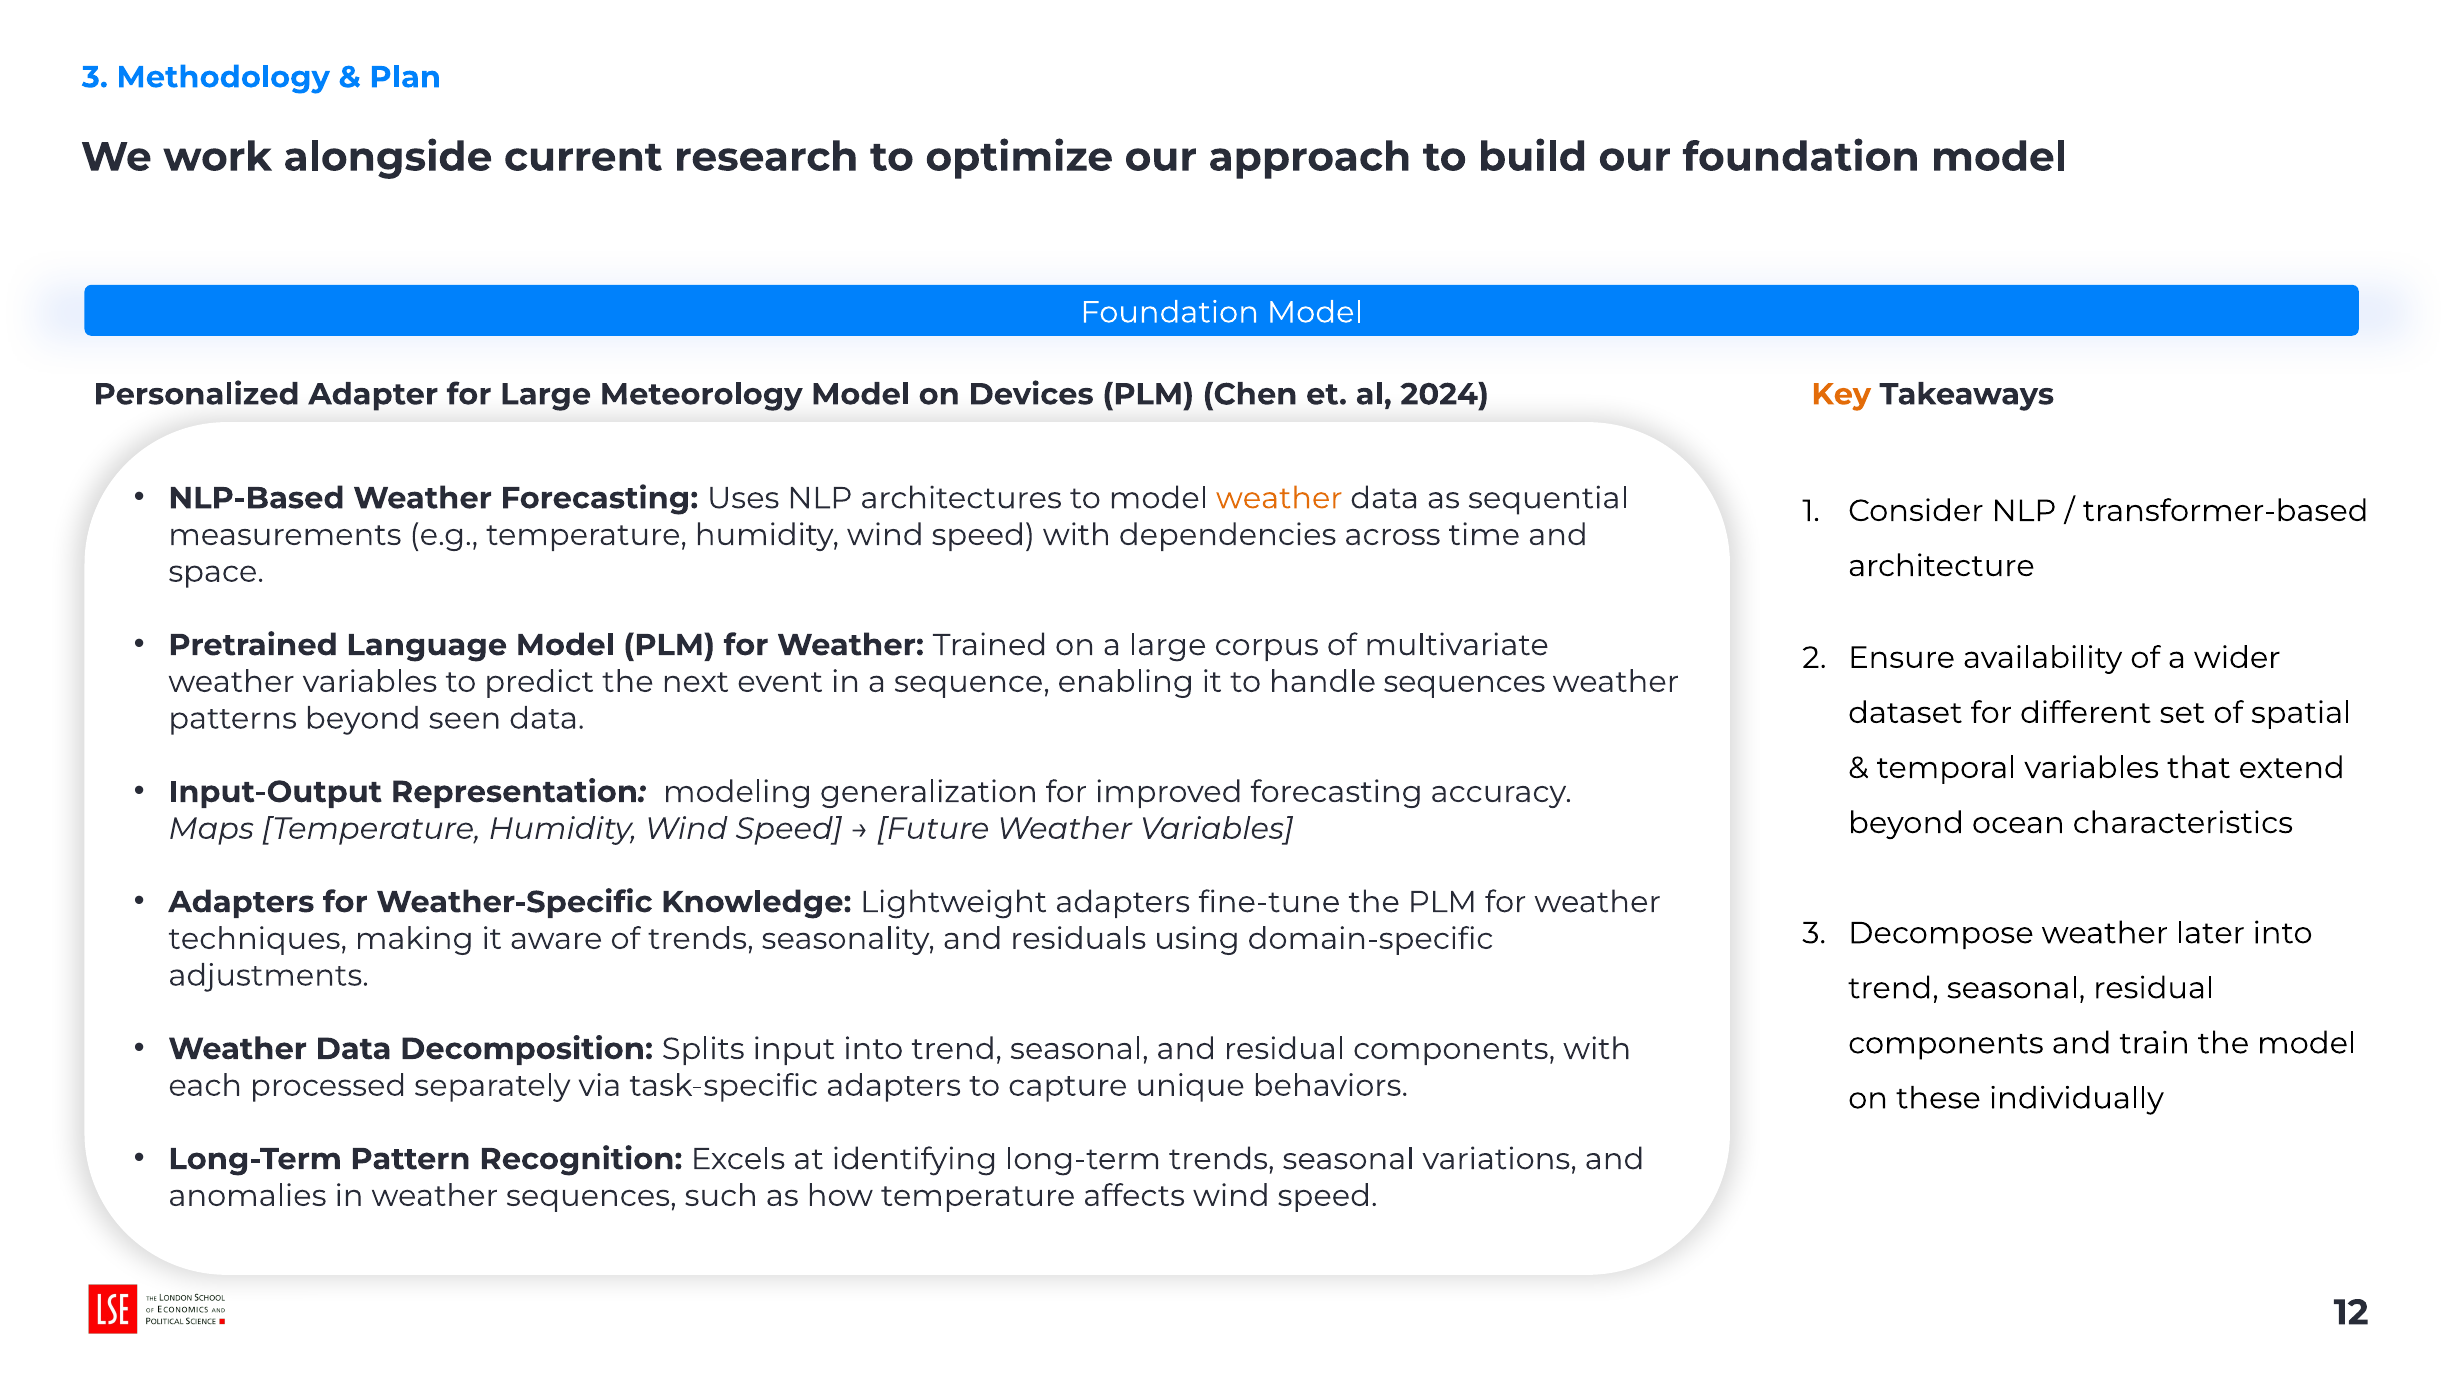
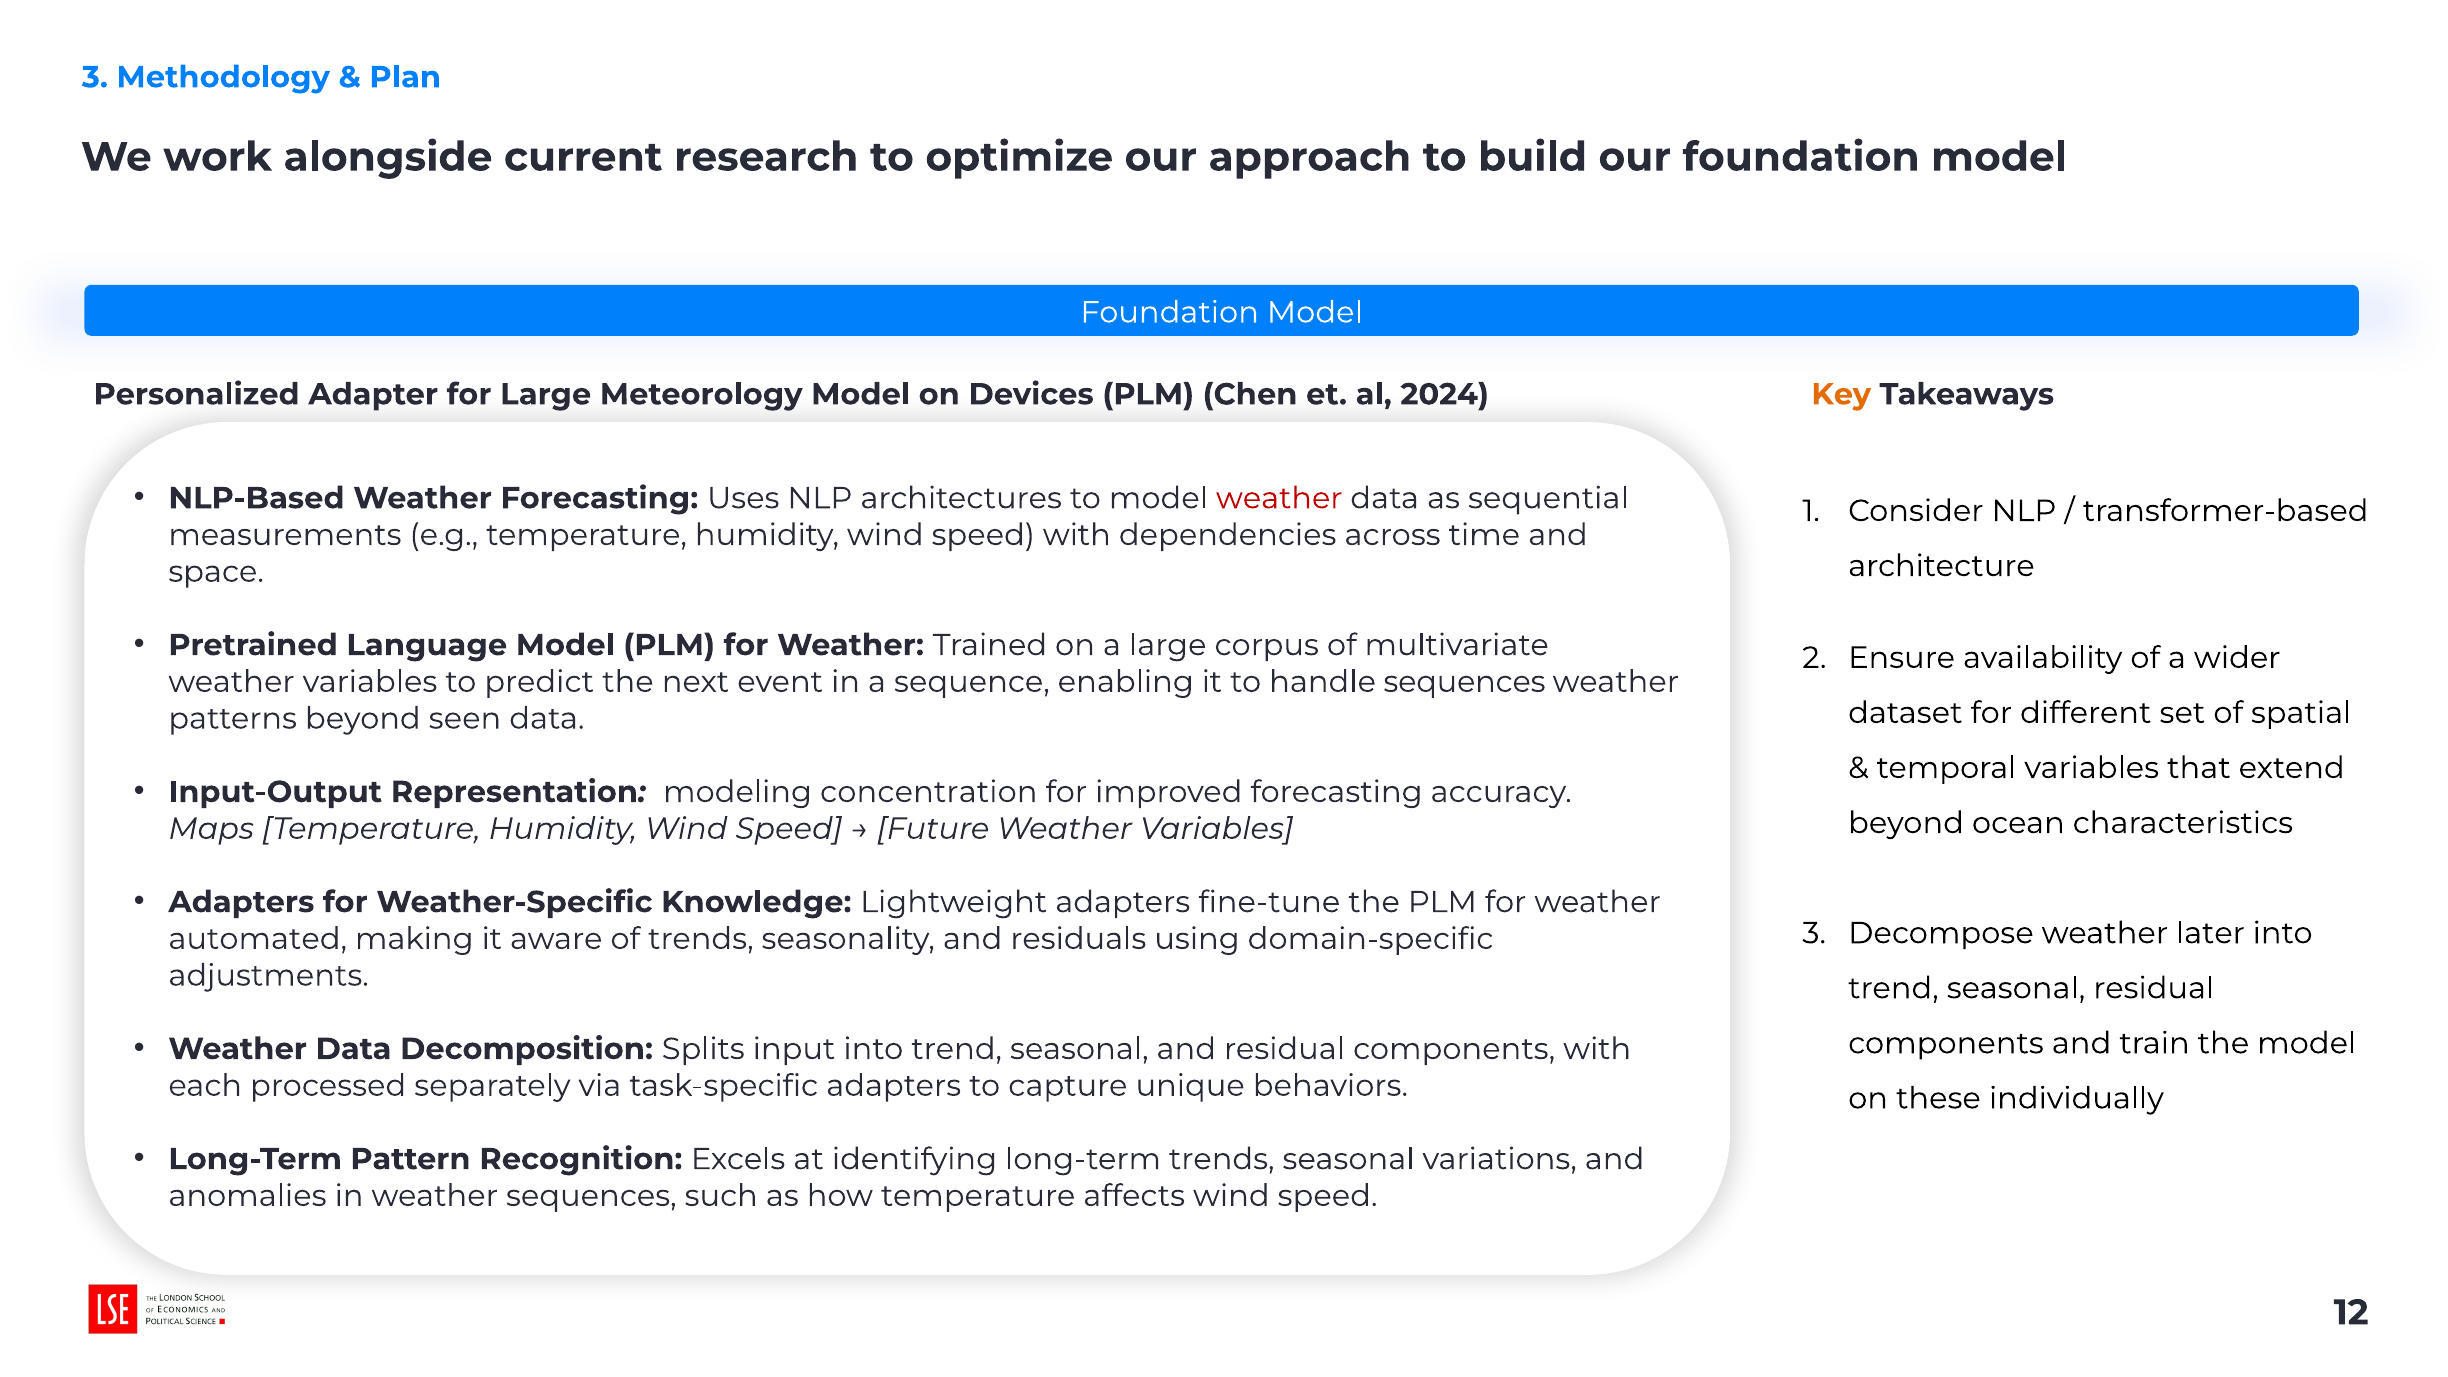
weather colour: orange -> red (1279, 498)
generalization: generalization -> concentration (929, 792)
techniques: techniques -> automated (258, 939)
